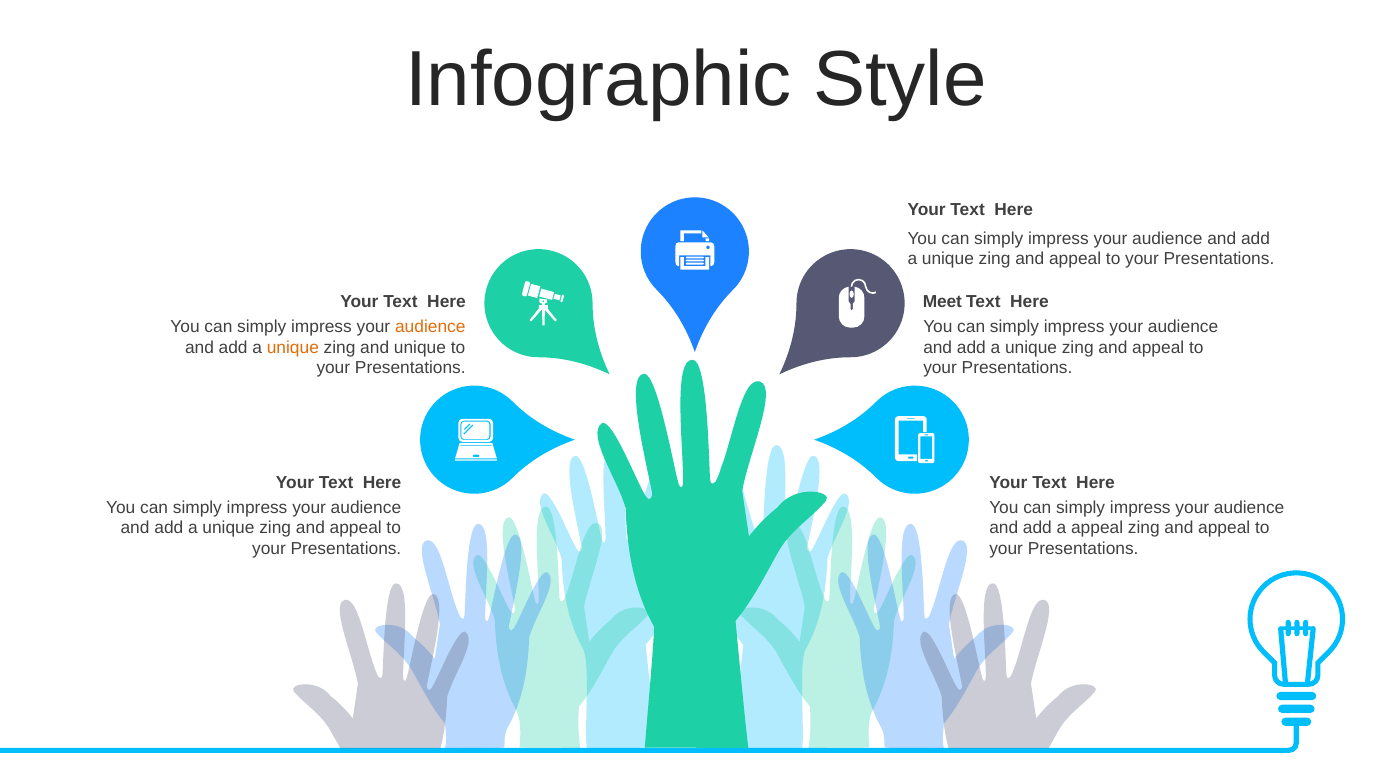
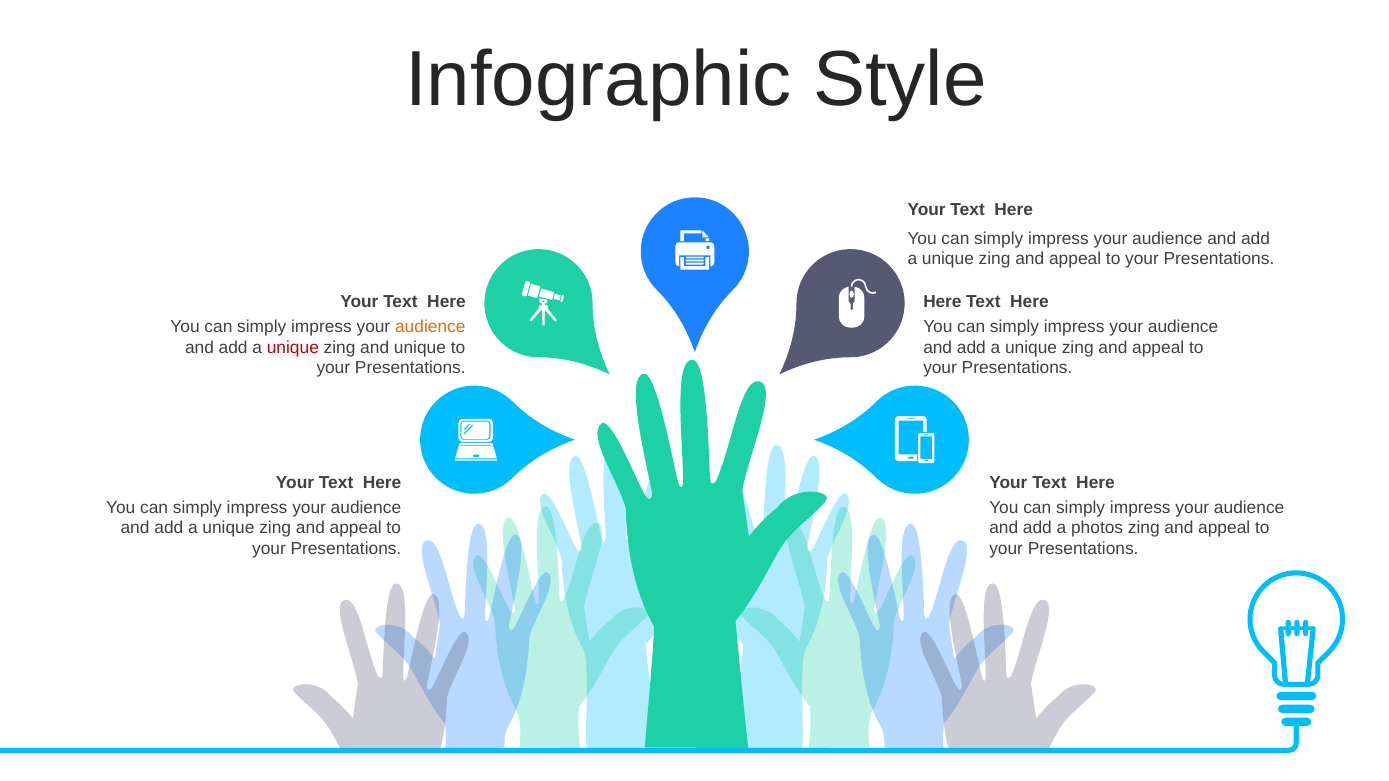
Meet: Meet -> Here (942, 302)
unique colour: orange -> red (293, 347)
a appeal: appeal -> photos (1097, 528)
